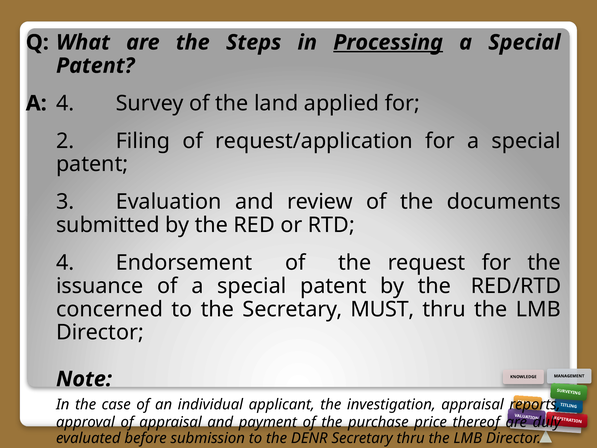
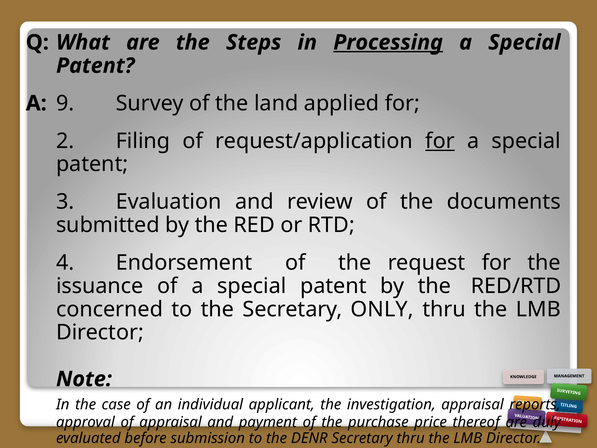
A 4: 4 -> 9 (65, 103)
for underline: none -> present (440, 141)
MUST: MUST -> ONLY (382, 309)
